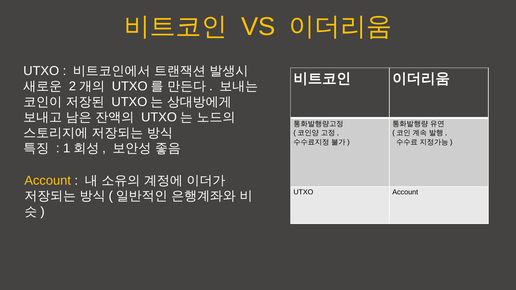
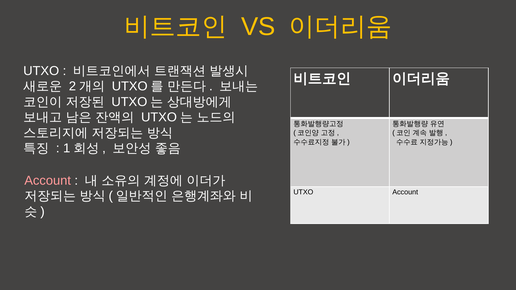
Account colour: yellow -> pink (48, 181)
